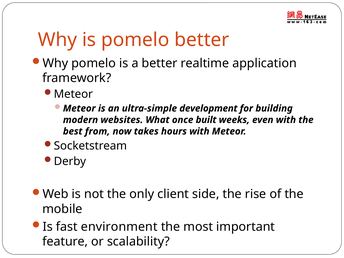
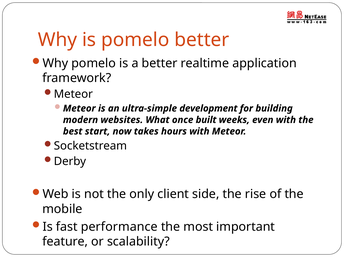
from: from -> start (97, 131)
environment: environment -> performance (119, 227)
